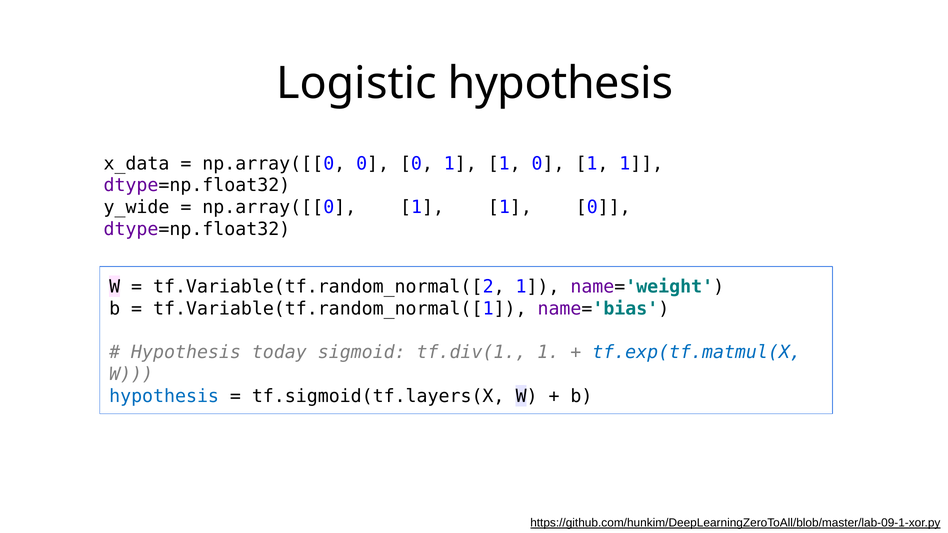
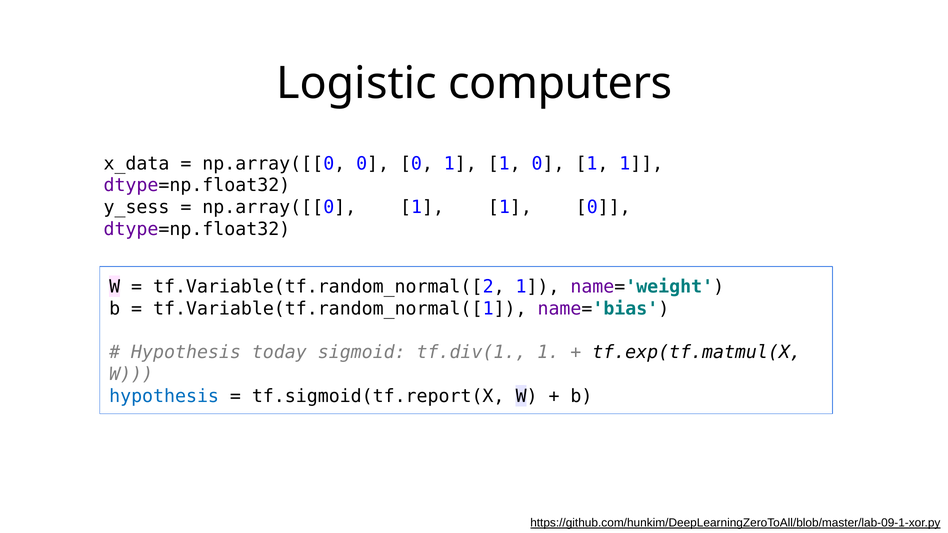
Logistic hypothesis: hypothesis -> computers (560, 84)
y_wide: y_wide -> y_sess (137, 207)
tf.exp(tf.matmul(X colour: blue -> black (697, 352)
tf.sigmoid(tf.layers(X: tf.sigmoid(tf.layers(X -> tf.sigmoid(tf.report(X (378, 396)
